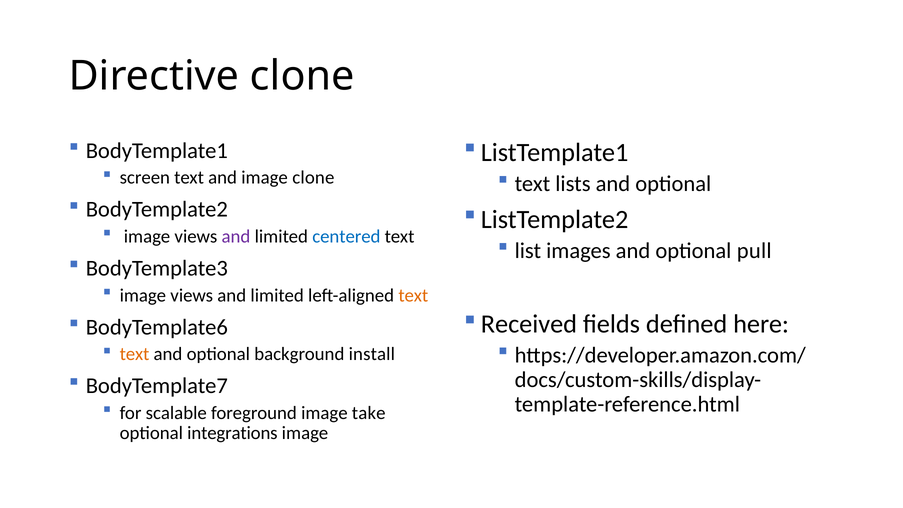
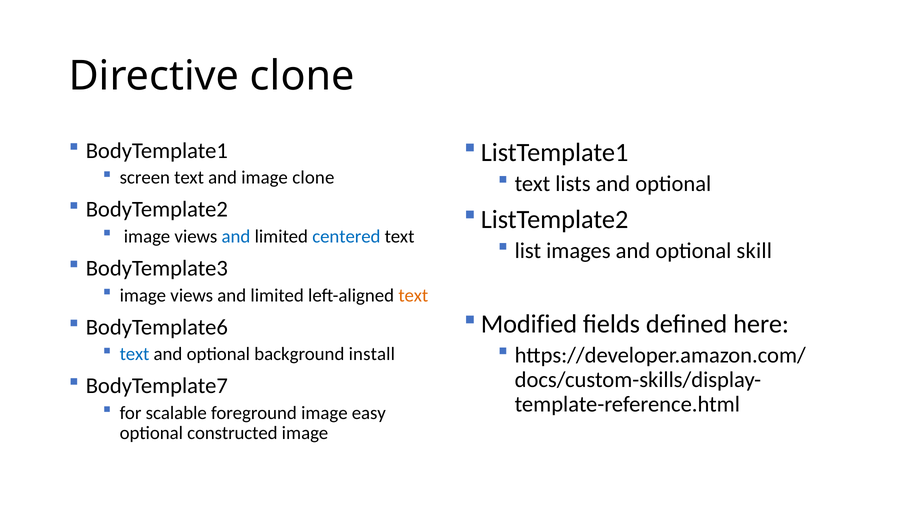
and colour: purple -> blue (236, 237)
pull: pull -> skill (754, 251)
Received: Received -> Modified (529, 324)
text colour: orange -> blue (135, 354)
take: take -> easy (369, 413)
integrations: integrations -> constructed (232, 433)
